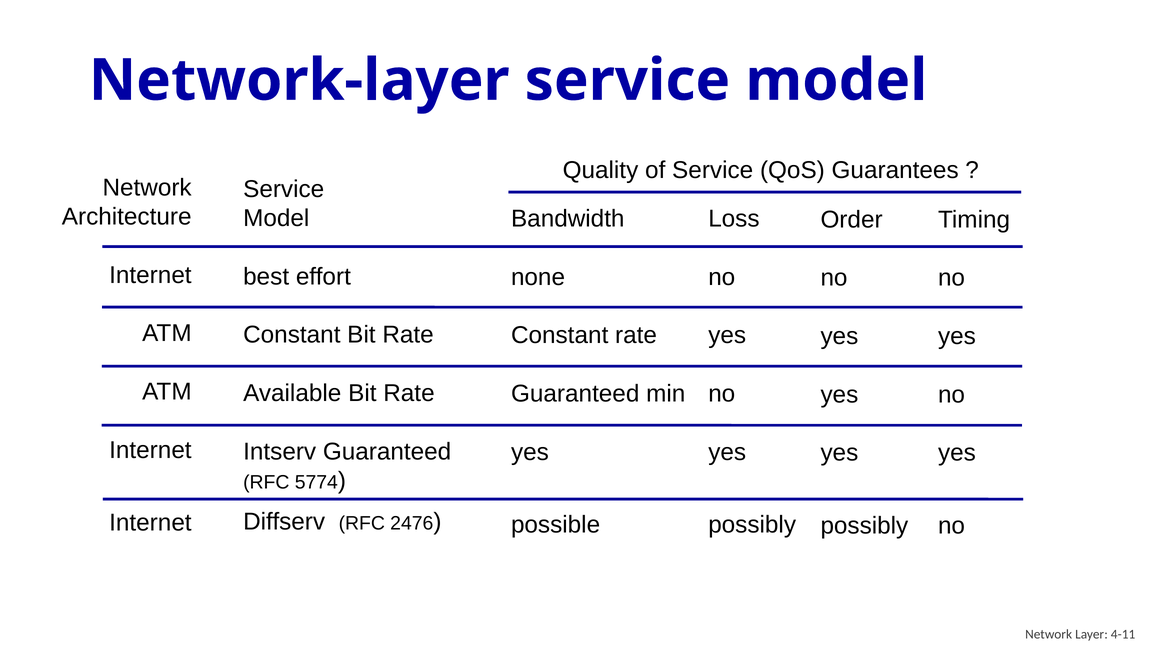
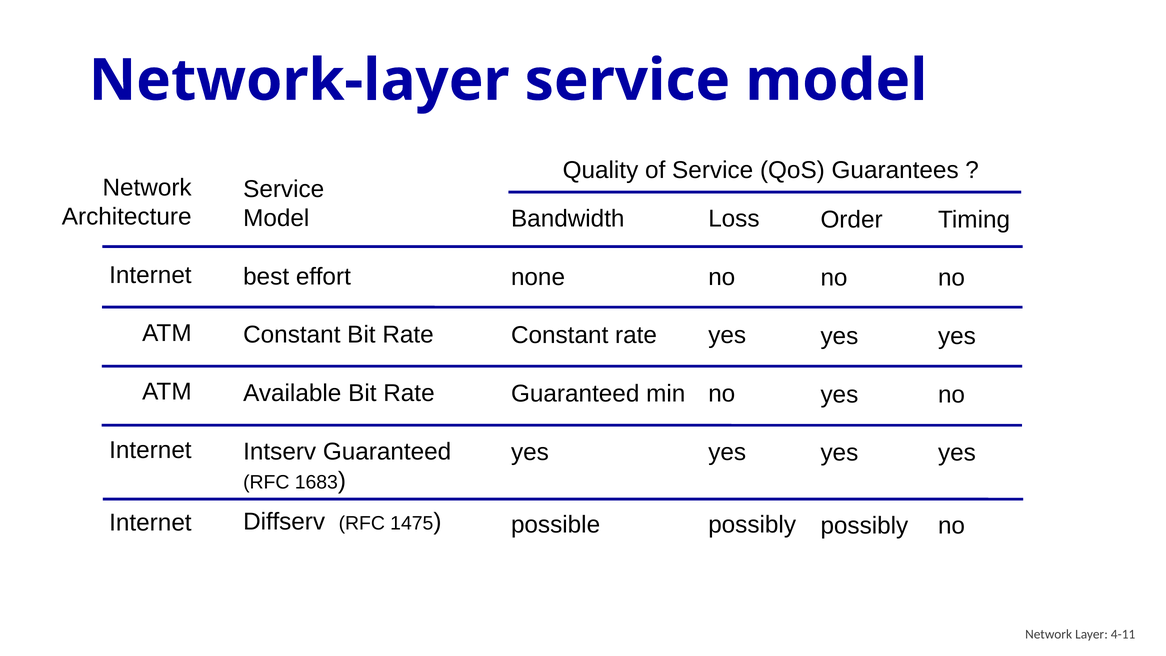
5774: 5774 -> 1683 (316, 482)
2476: 2476 -> 1475 (412, 523)
